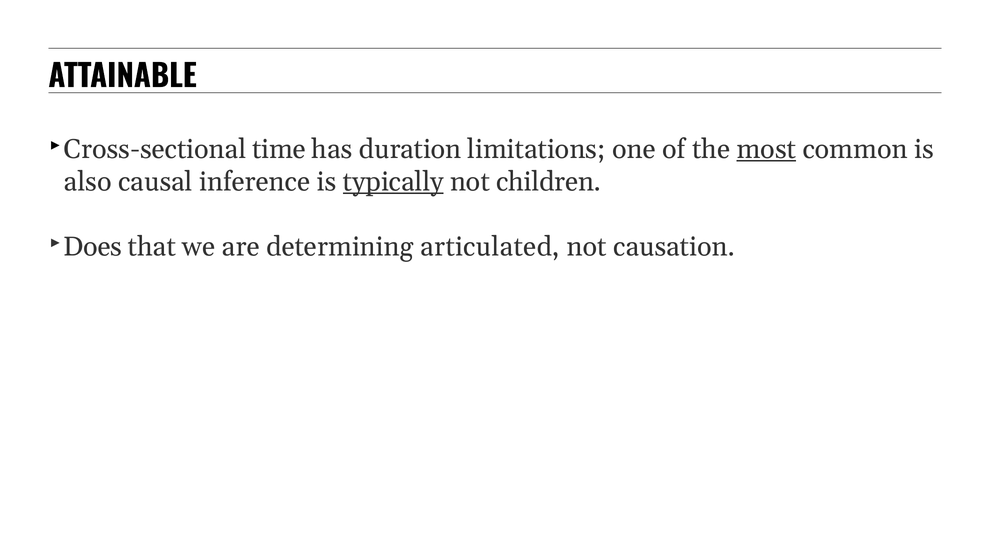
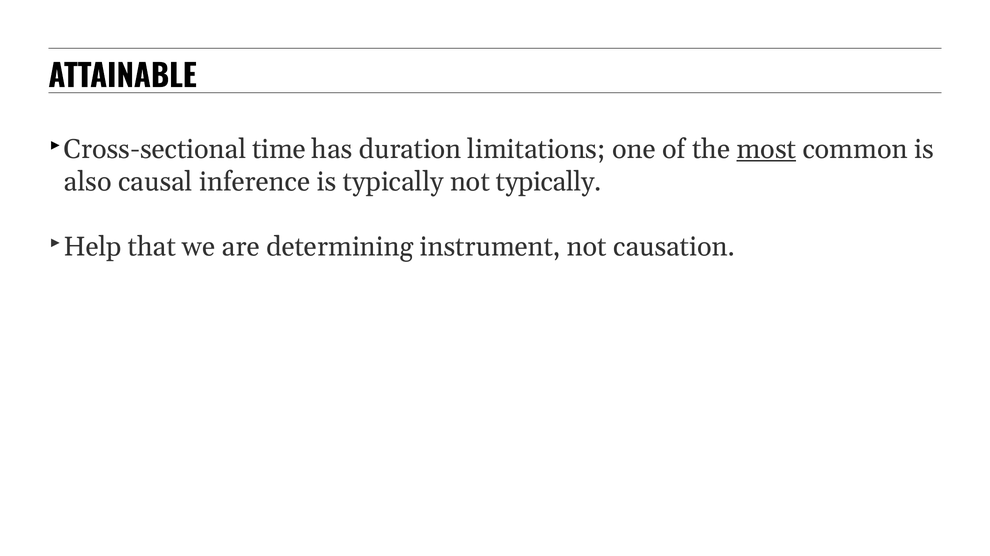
typically underline: present -> none (393, 182)
not children: children -> typically (549, 182)
Does: Does -> Help (93, 247)
articulated: articulated -> instrument (490, 247)
